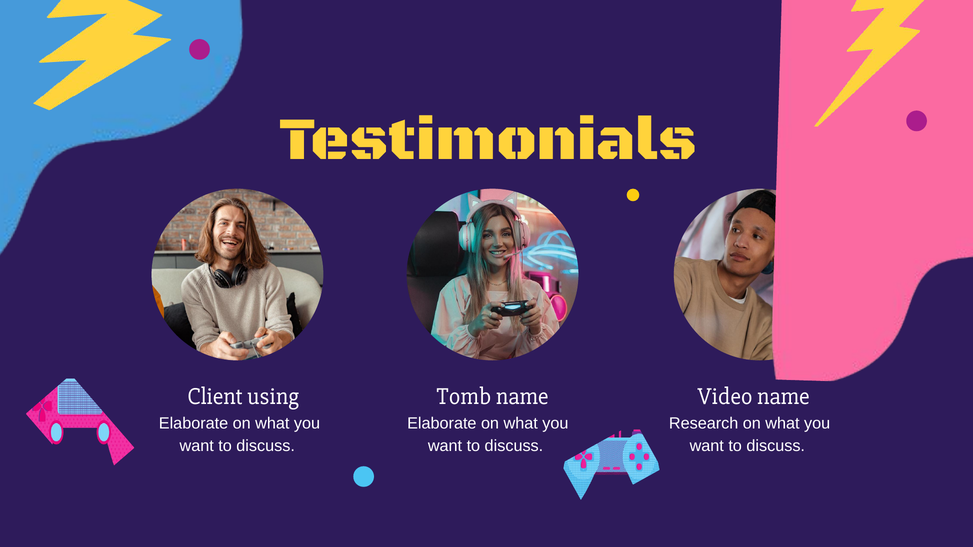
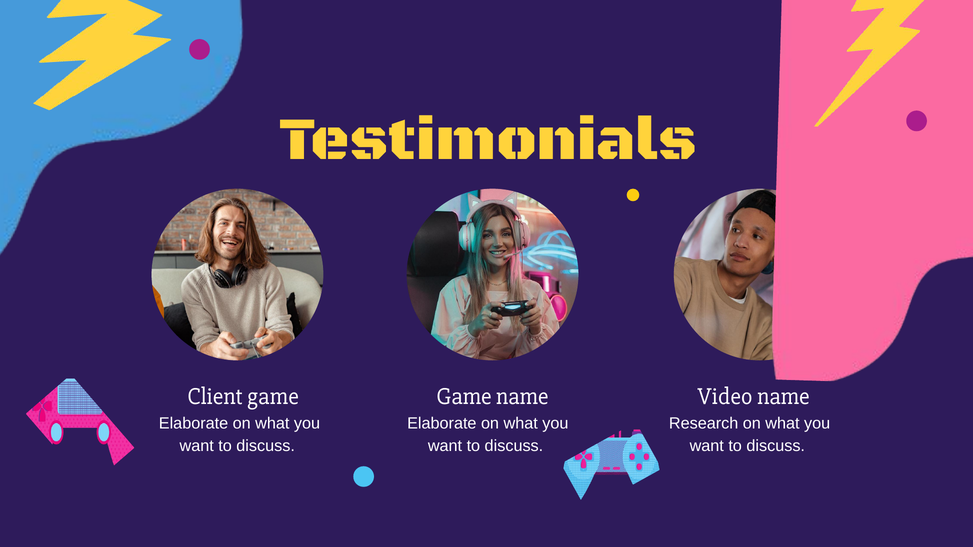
Client using: using -> game (273, 397)
Tomb: Tomb -> Game (464, 397)
